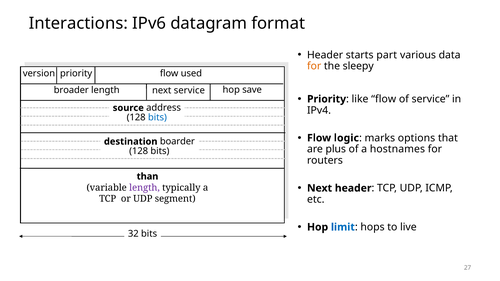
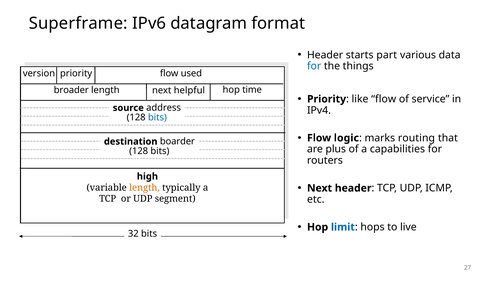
Interactions: Interactions -> Superframe (78, 23)
for colour: orange -> blue (314, 66)
sleepy: sleepy -> things (358, 66)
next service: service -> helpful (189, 91)
save: save -> time (252, 90)
options: options -> routing (416, 138)
hostnames: hostnames -> capabilities (397, 149)
than: than -> high (147, 177)
length colour: purple -> orange (145, 188)
